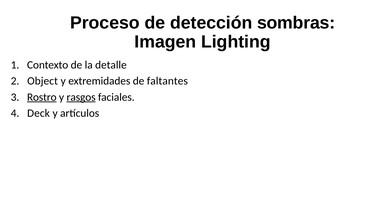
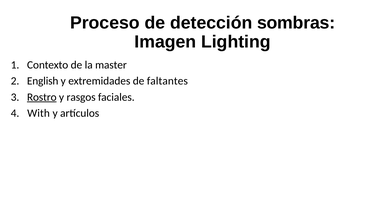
detalle: detalle -> master (111, 65)
Object: Object -> English (43, 81)
rasgos underline: present -> none (81, 97)
Deck: Deck -> With (39, 113)
